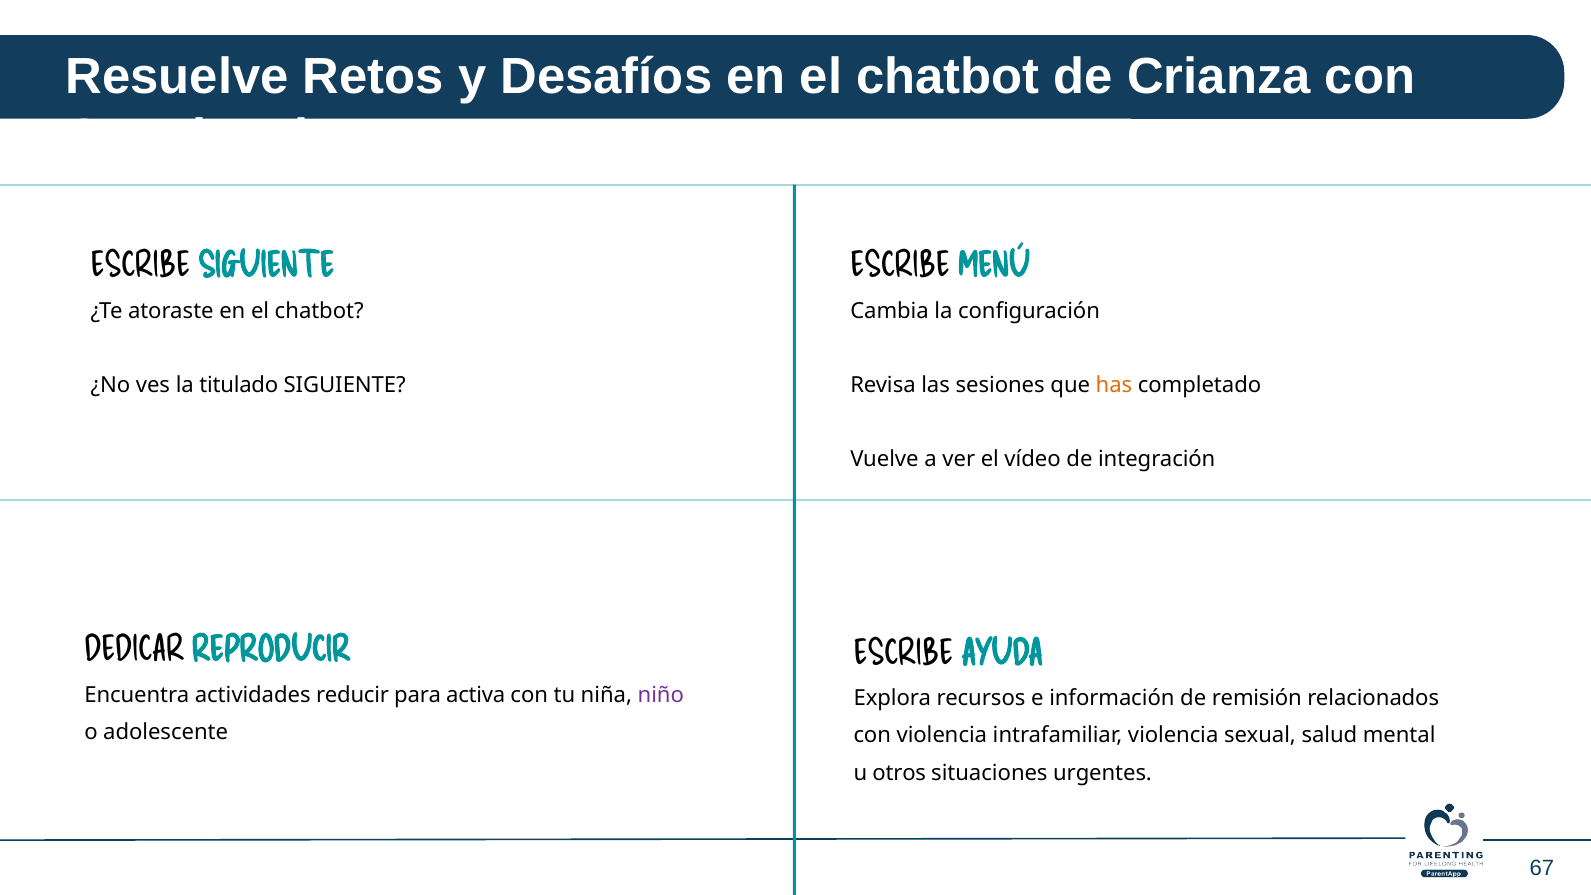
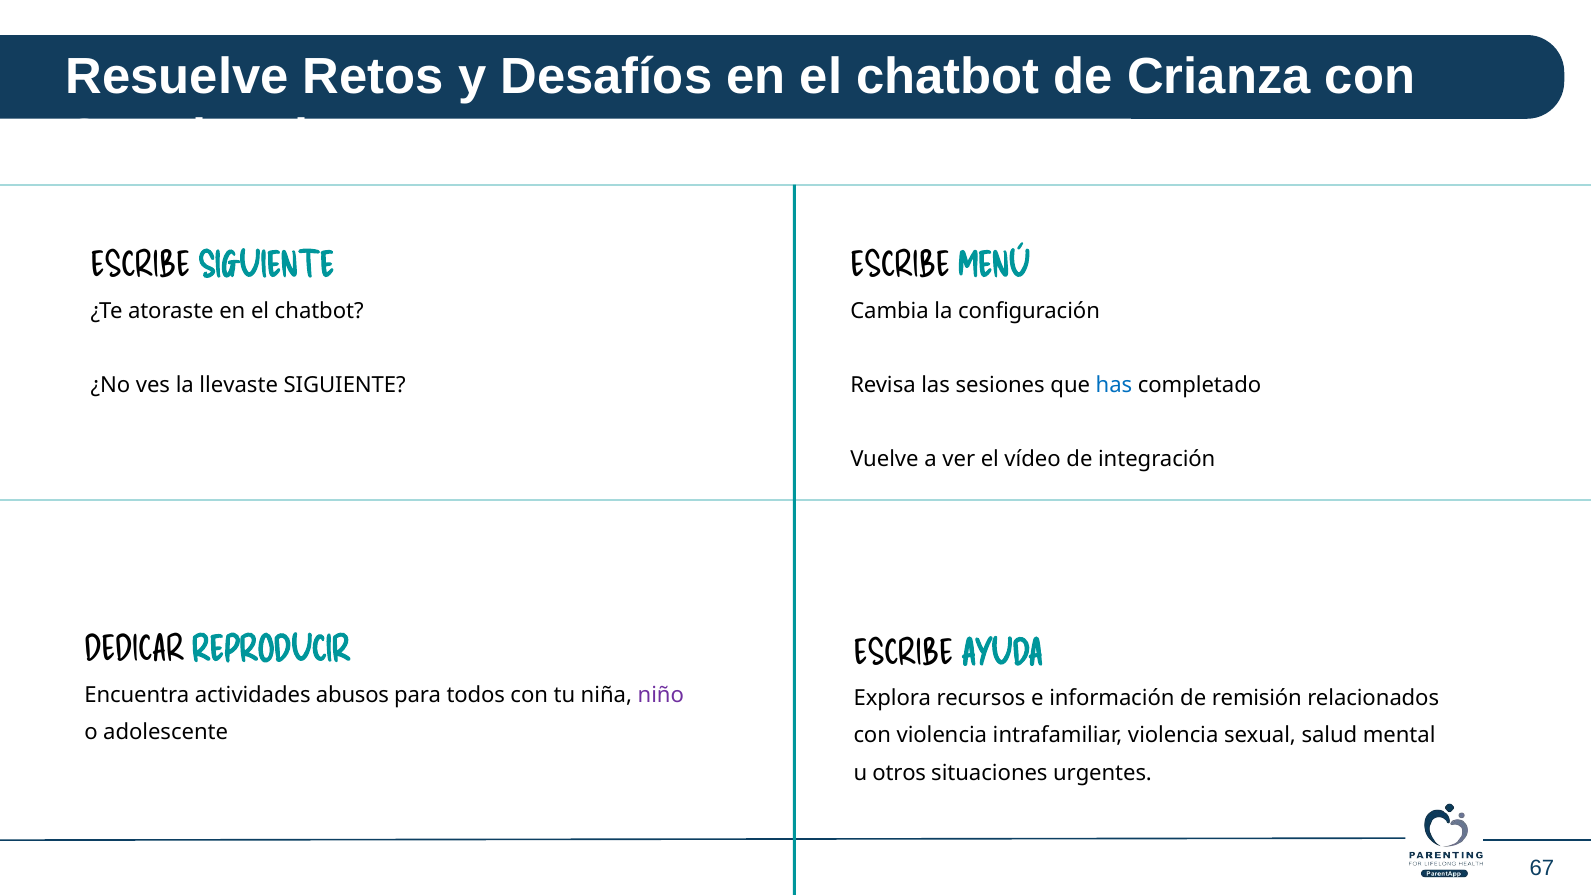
titulado: titulado -> llevaste (239, 385)
has colour: orange -> blue (1114, 385)
reducir: reducir -> abusos (353, 695)
activa: activa -> todos (476, 695)
